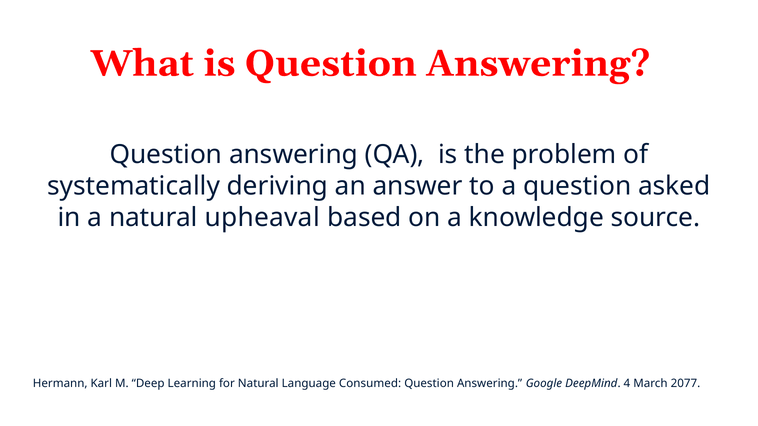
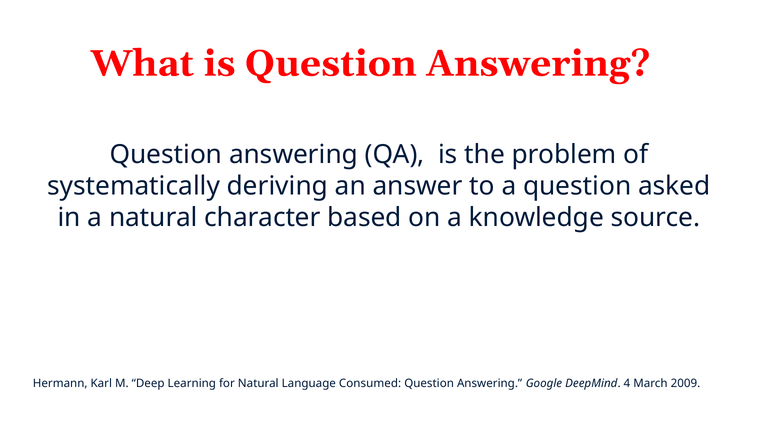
upheaval: upheaval -> character (262, 218)
2077: 2077 -> 2009 (685, 384)
